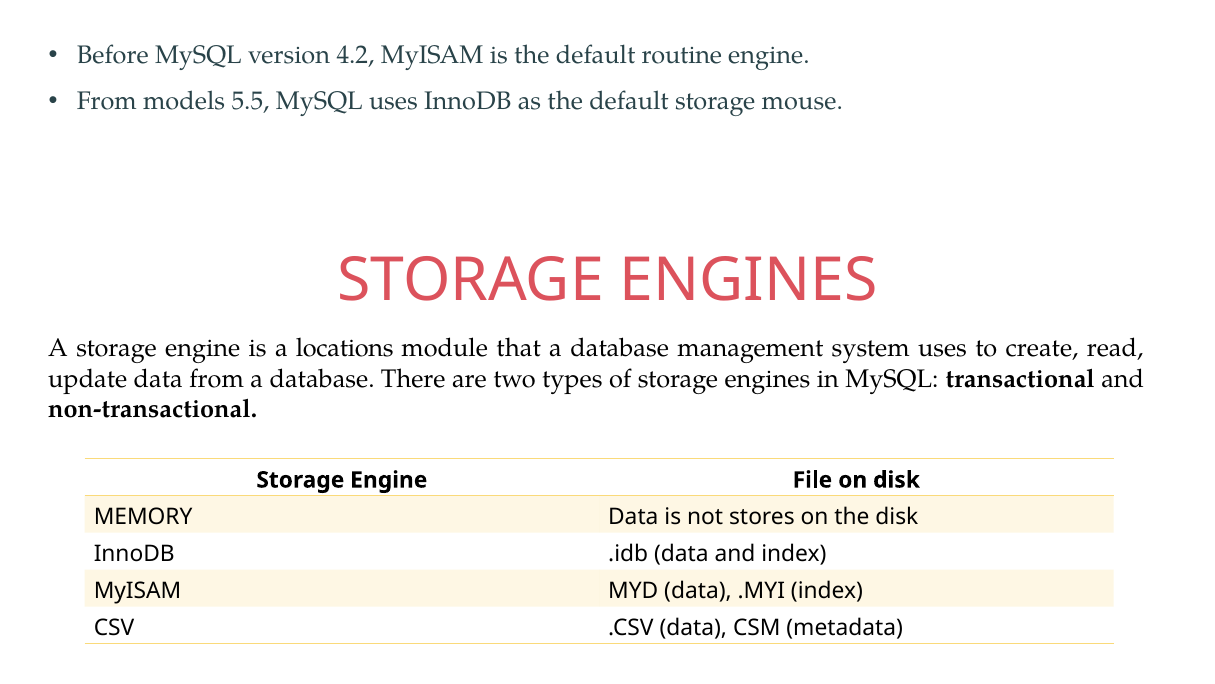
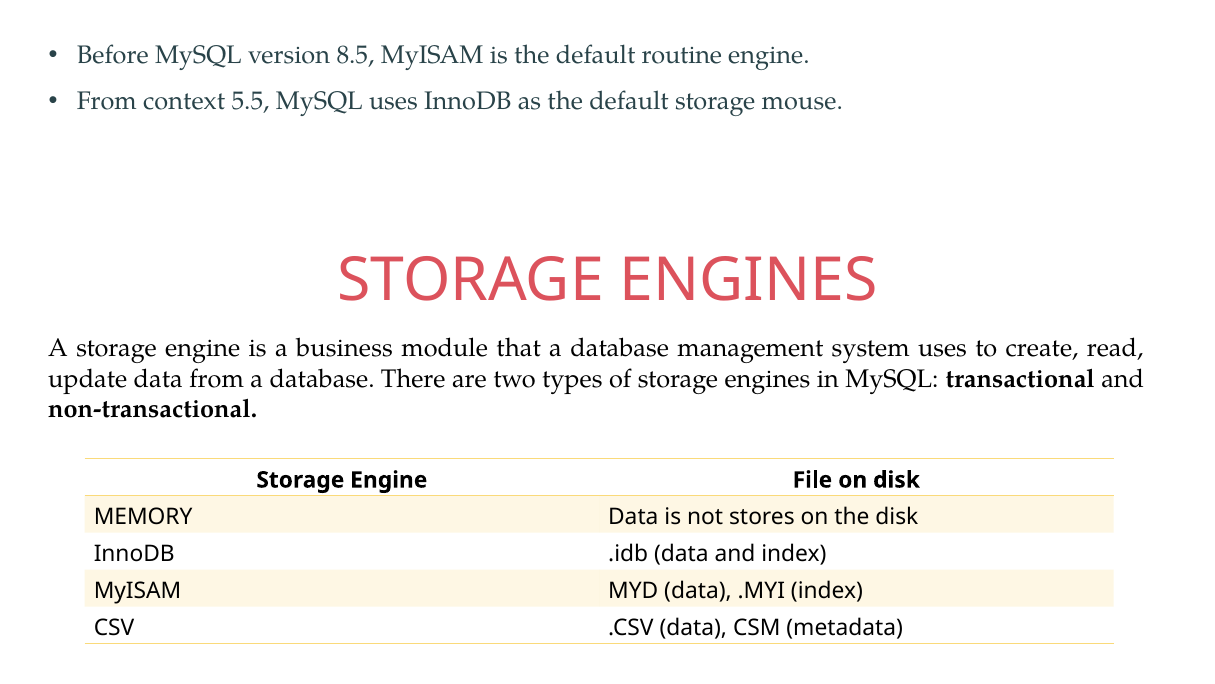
4.2: 4.2 -> 8.5 (355, 56)
models: models -> context (184, 101)
locations: locations -> business (345, 348)
